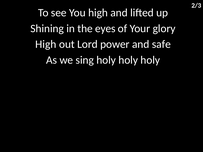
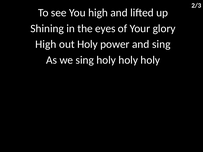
out Lord: Lord -> Holy (88, 44)
and safe: safe -> sing (161, 44)
